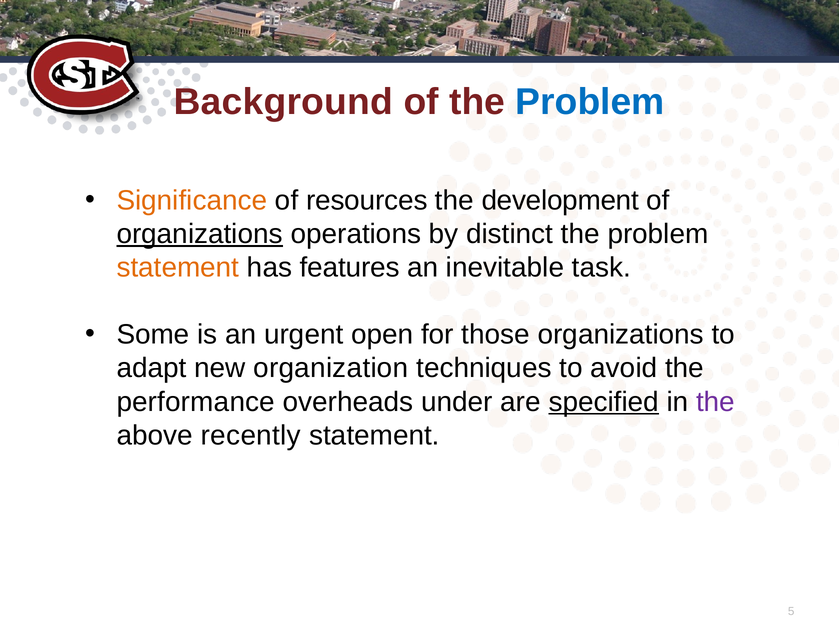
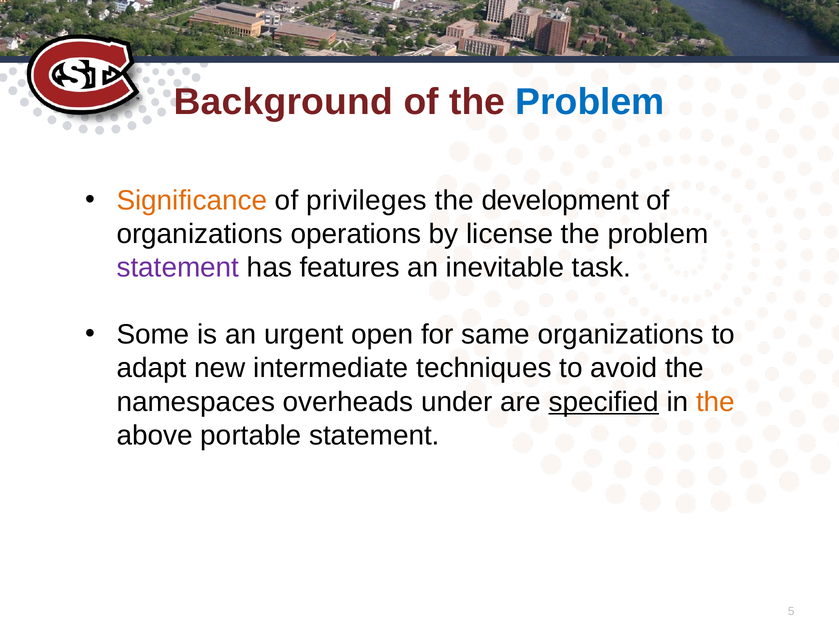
resources: resources -> privileges (367, 201)
organizations underline: present -> none (200, 234)
distinct: distinct -> license (510, 234)
statement colour: orange -> purple (178, 268)
those: those -> same (496, 335)
organization: organization -> intermediate (331, 368)
performance: performance -> namespaces (196, 402)
the colour: purple -> orange (716, 402)
recently: recently -> portable (251, 436)
